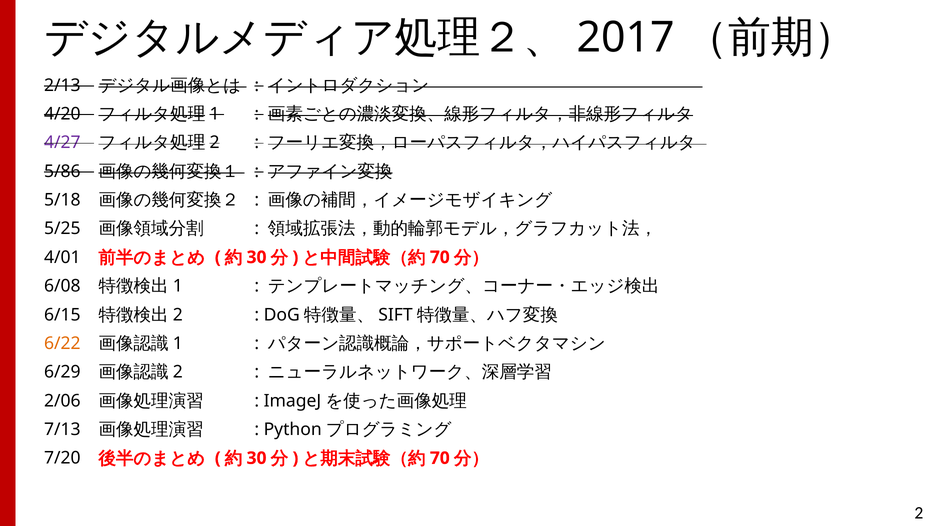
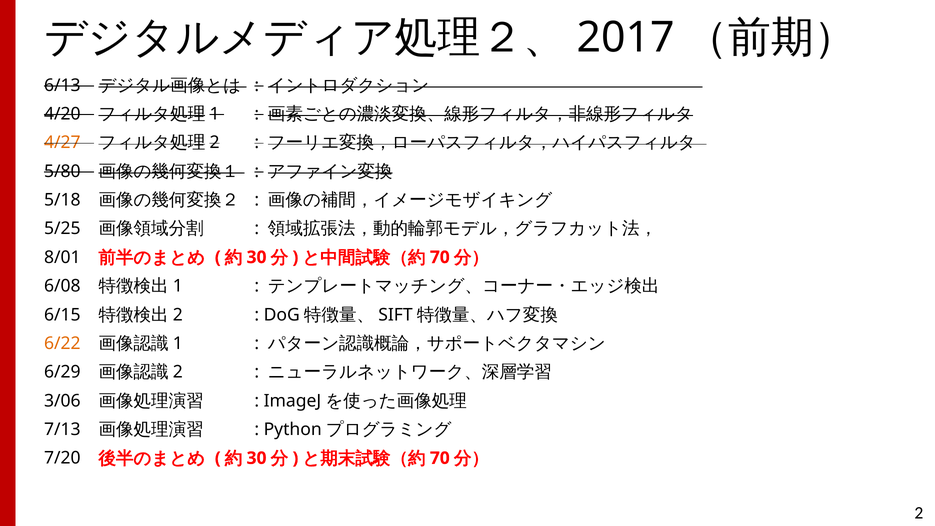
2/13: 2/13 -> 6/13 (62, 85)
4/27 colour: purple -> orange (62, 143)
5/86: 5/86 -> 5/80 (62, 171)
4/01: 4/01 -> 8/01 (62, 257)
2/06: 2/06 -> 3/06 (62, 401)
